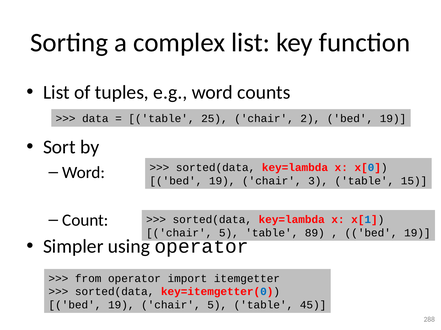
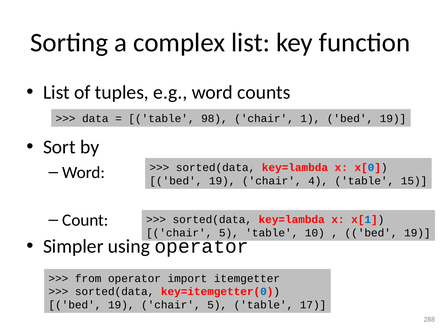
25: 25 -> 98 (214, 119)
2: 2 -> 1 (310, 119)
3: 3 -> 4 (318, 181)
89: 89 -> 10 (315, 233)
45: 45 -> 17 (313, 306)
